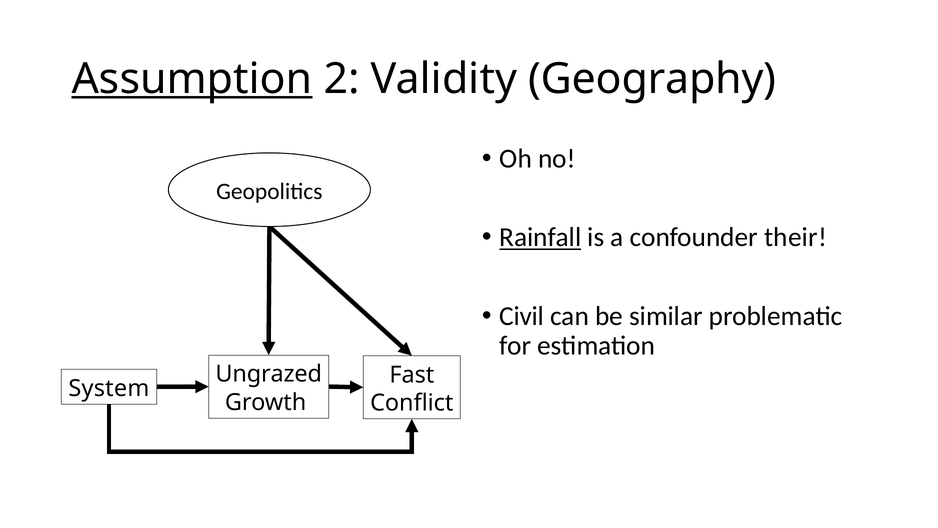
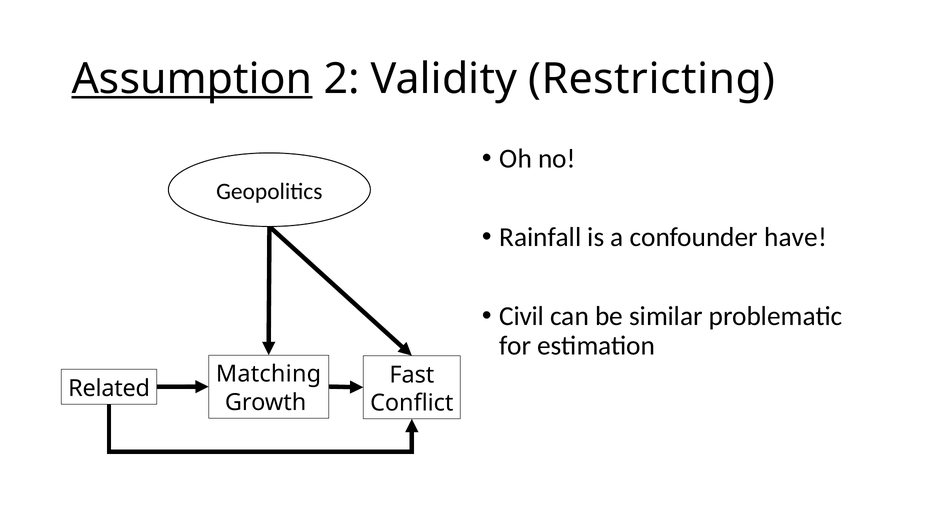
Geography: Geography -> Restricting (652, 79)
Rainfall underline: present -> none (540, 237)
their: their -> have (796, 237)
Ungrazed: Ungrazed -> Matching (269, 374)
System: System -> Related (109, 388)
